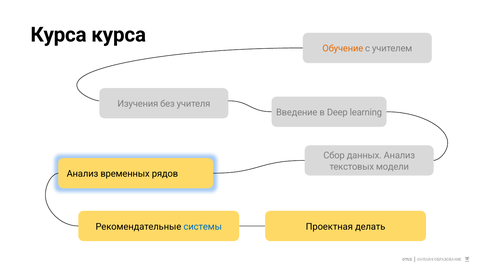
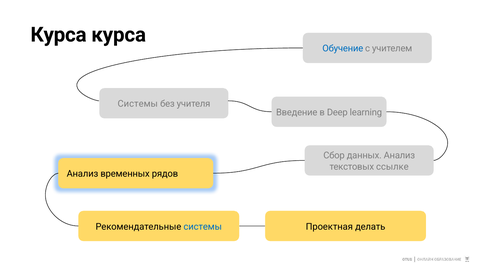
Обучение colour: orange -> blue (343, 48)
Изучения: Изучения -> Системы (138, 104)
модели: модели -> ссылке (392, 166)
